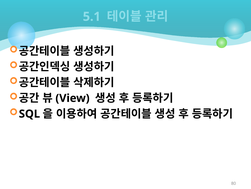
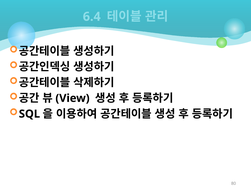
5.1: 5.1 -> 6.4 (92, 17)
